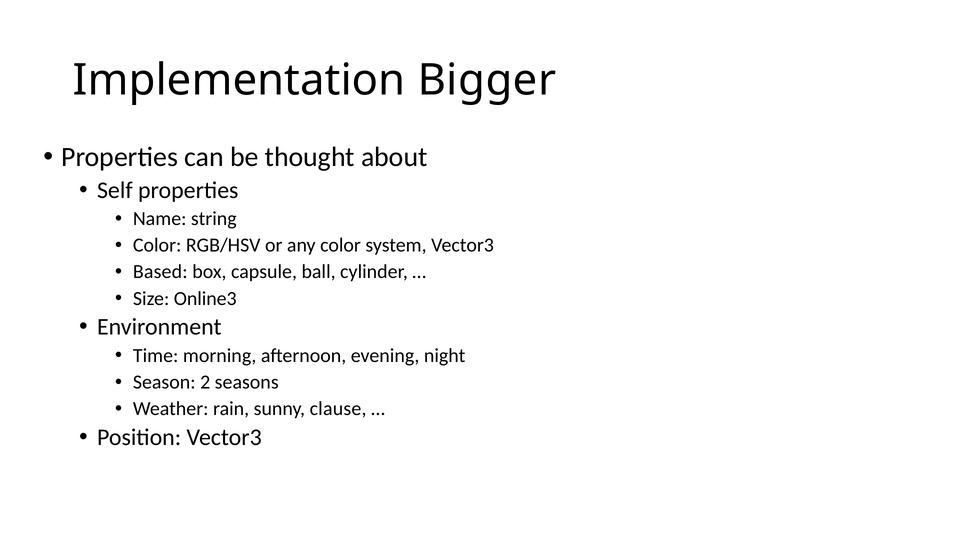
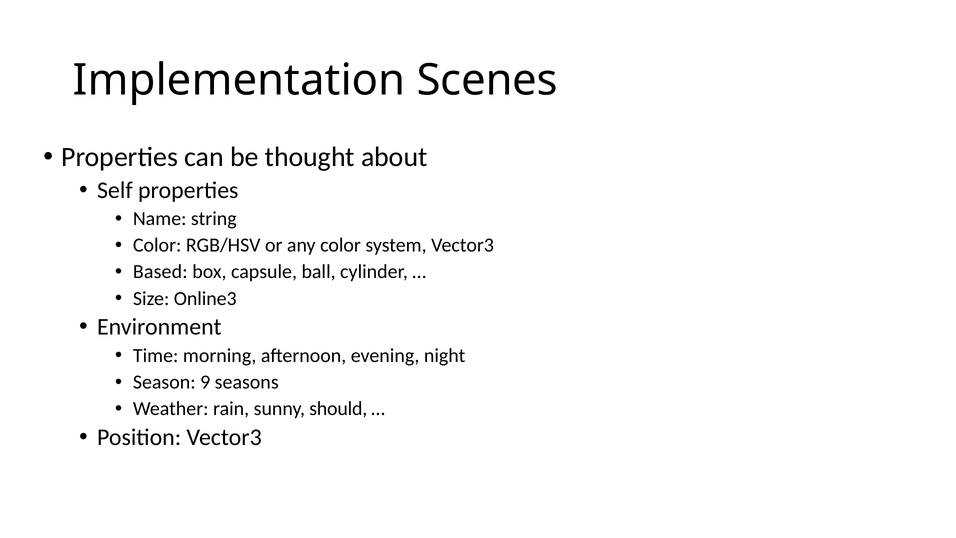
Bigger: Bigger -> Scenes (487, 80)
2: 2 -> 9 (205, 382)
clause: clause -> should (338, 409)
